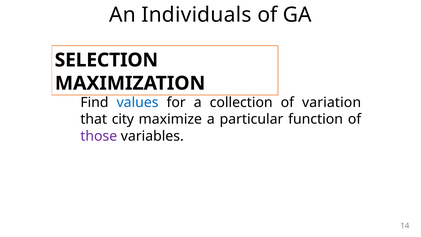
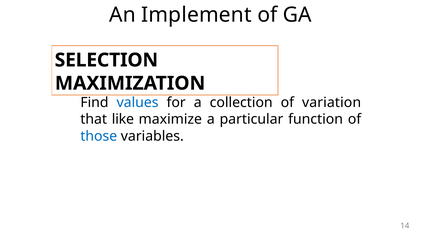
Individuals: Individuals -> Implement (196, 15)
city: city -> like (123, 119)
those colour: purple -> blue (99, 136)
